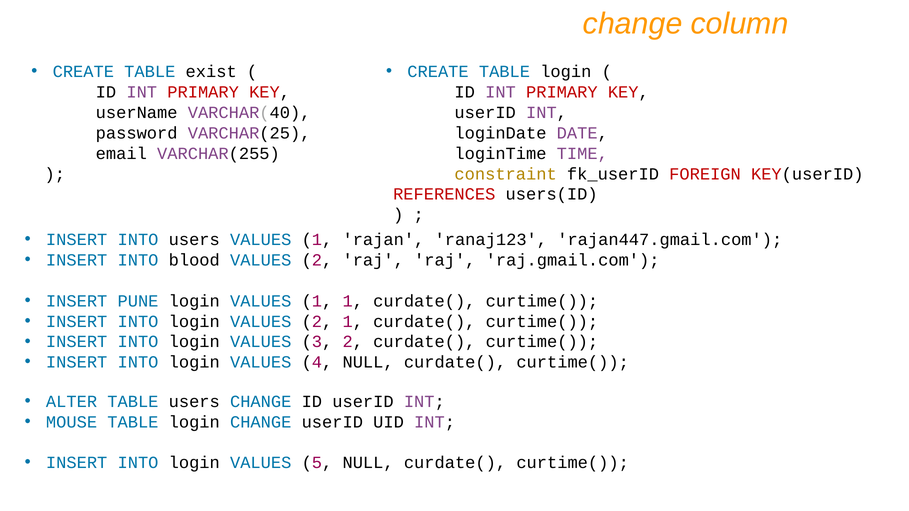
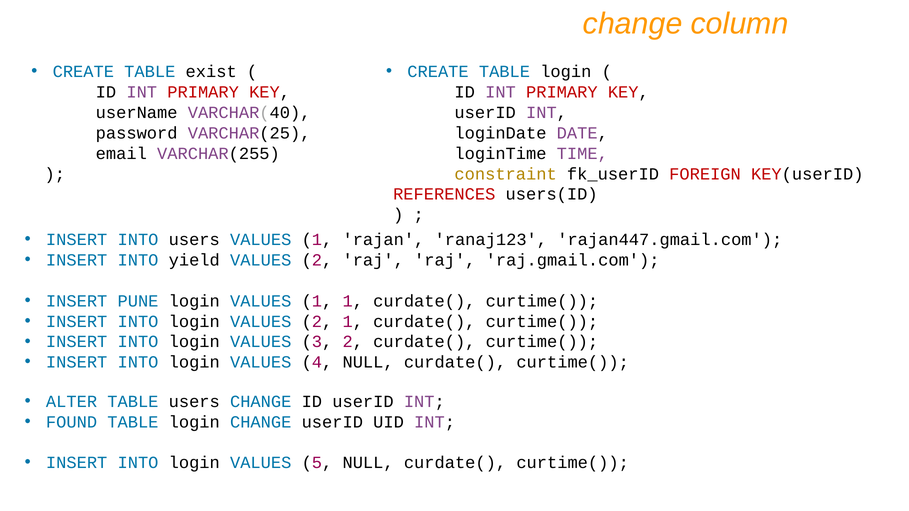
blood: blood -> yield (194, 260)
MOUSE: MOUSE -> FOUND (72, 422)
